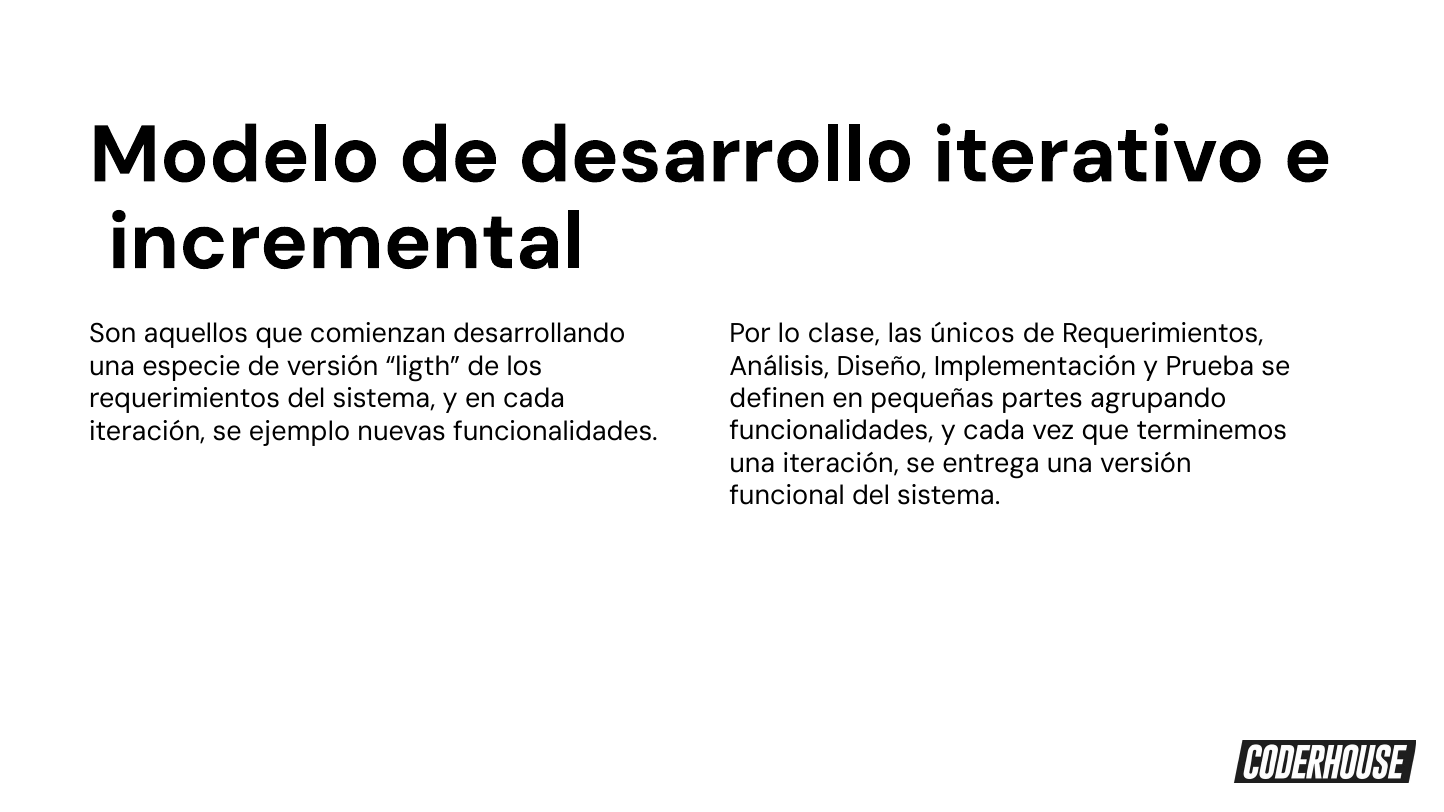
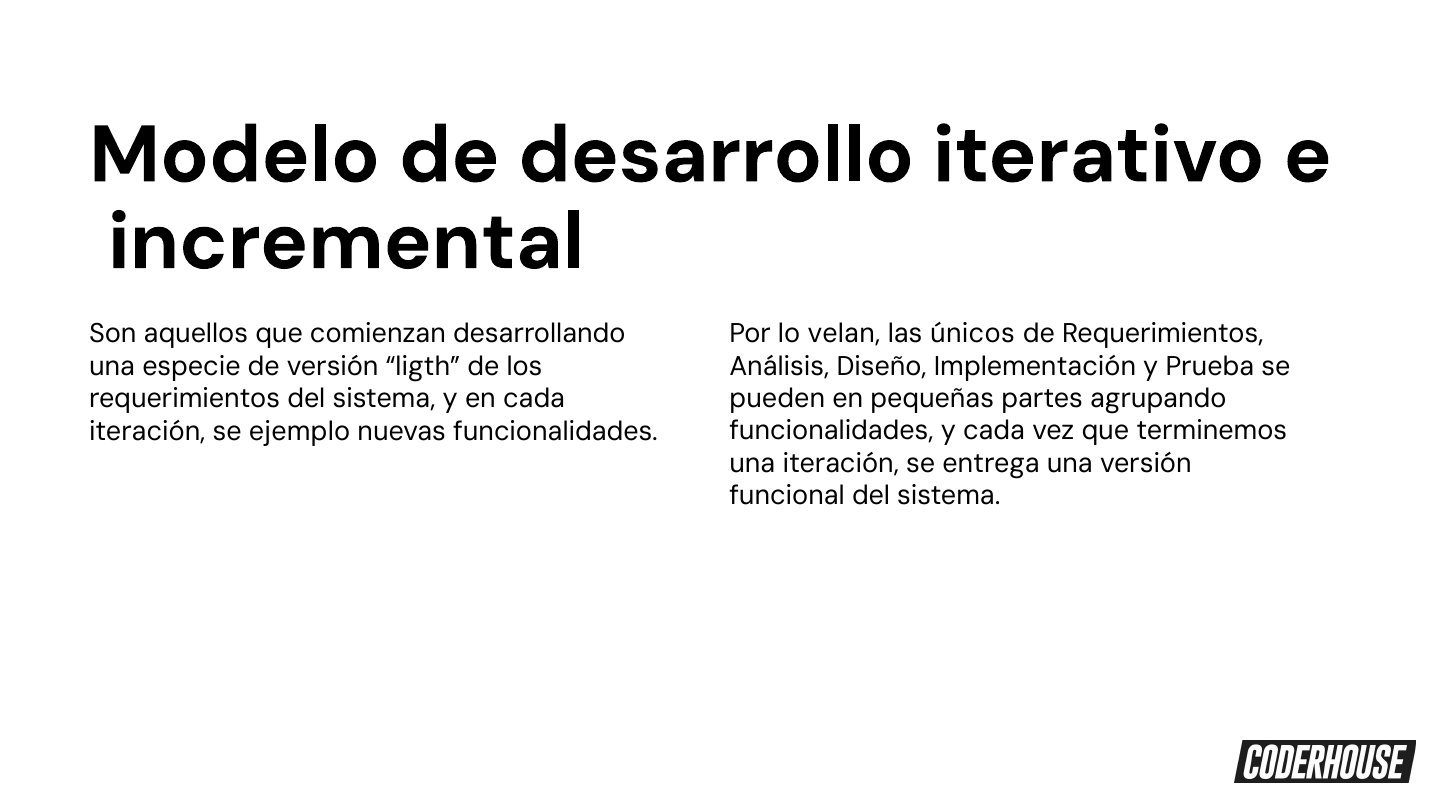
clase: clase -> velan (844, 334)
definen: definen -> pueden (777, 399)
